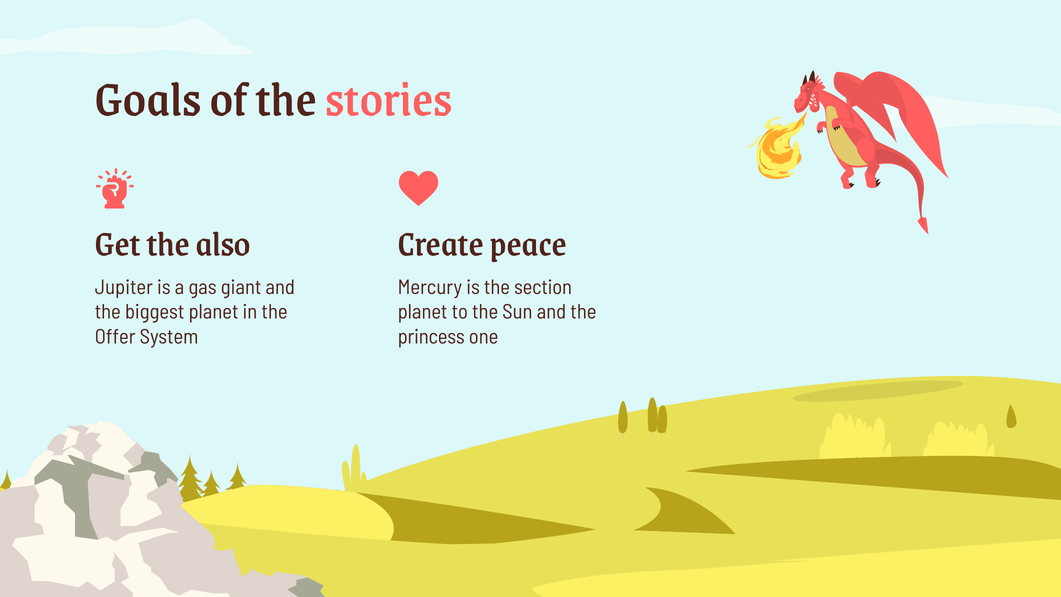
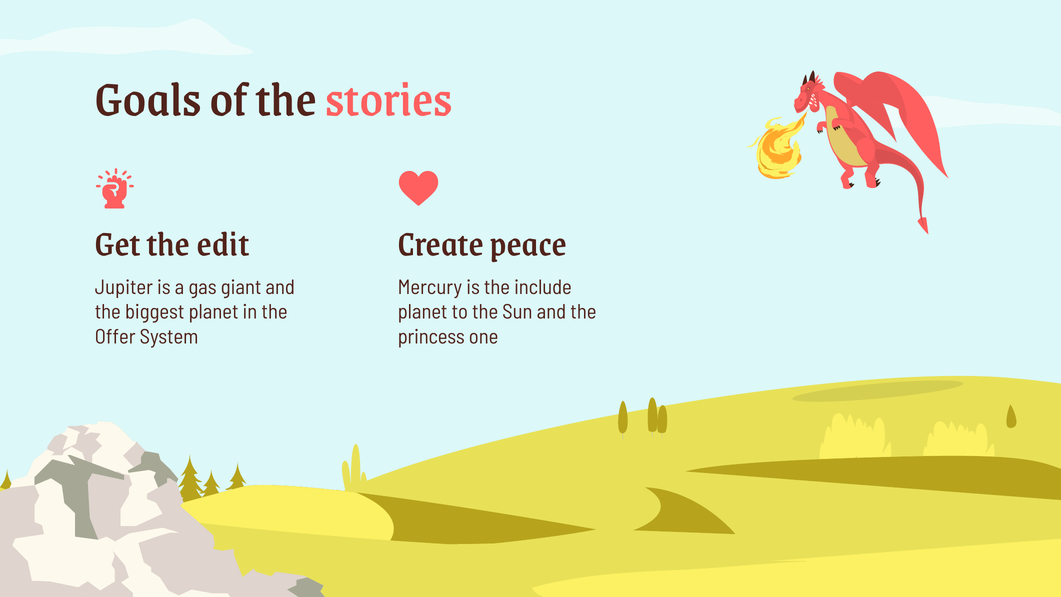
also: also -> edit (223, 243)
section: section -> include (543, 287)
